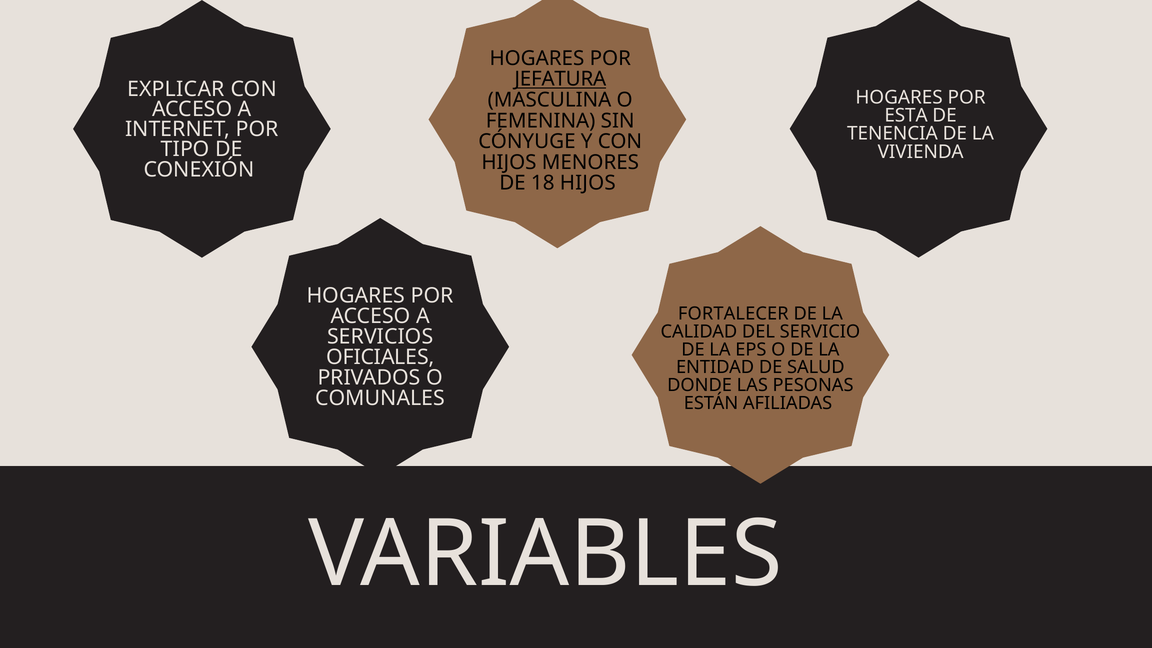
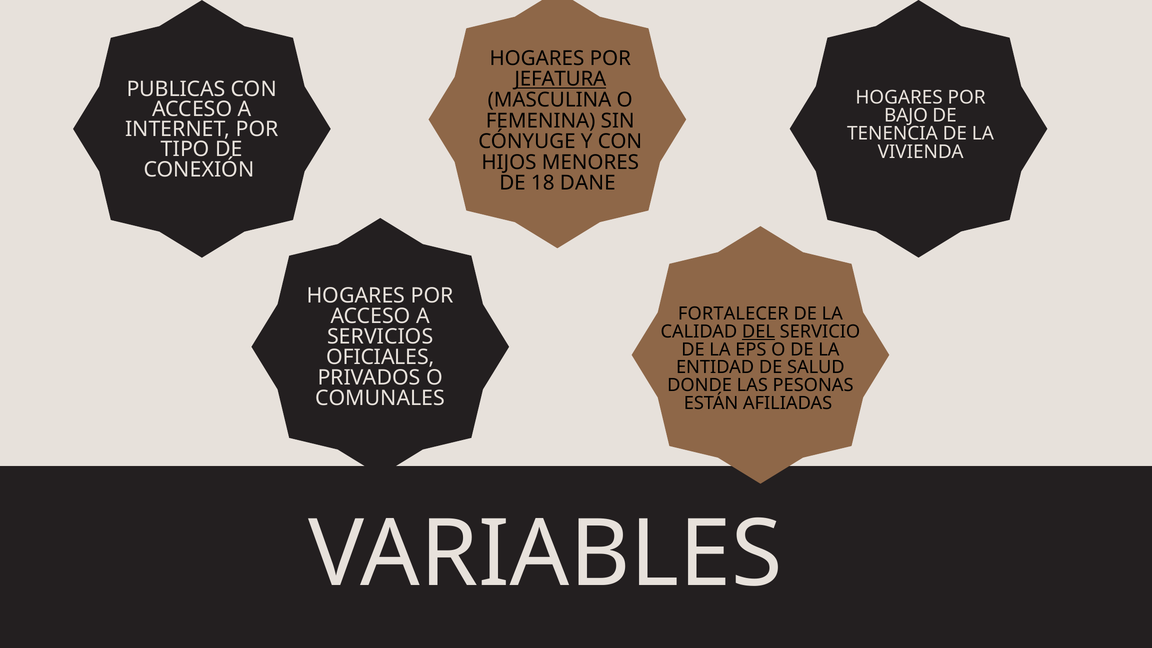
EXPLICAR: EXPLICAR -> PUBLICAS (176, 89)
ESTA: ESTA -> BAJO (906, 115)
18 HIJOS: HIJOS -> DANE (588, 183)
DEL underline: none -> present (758, 332)
